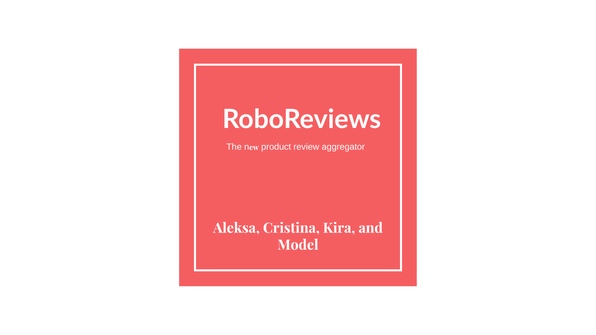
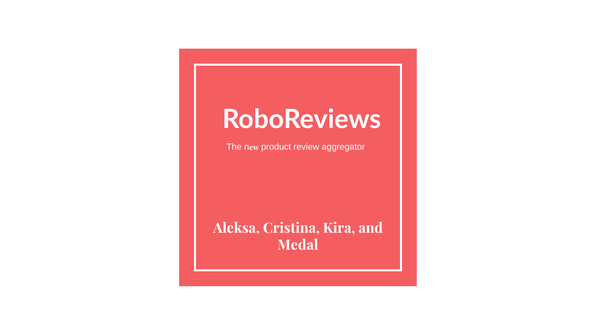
Model: Model -> Medal (298, 245)
